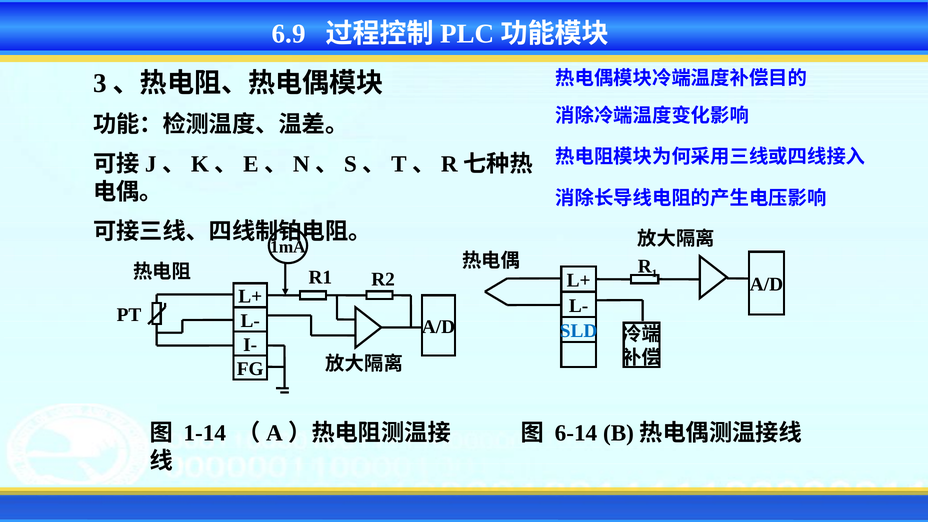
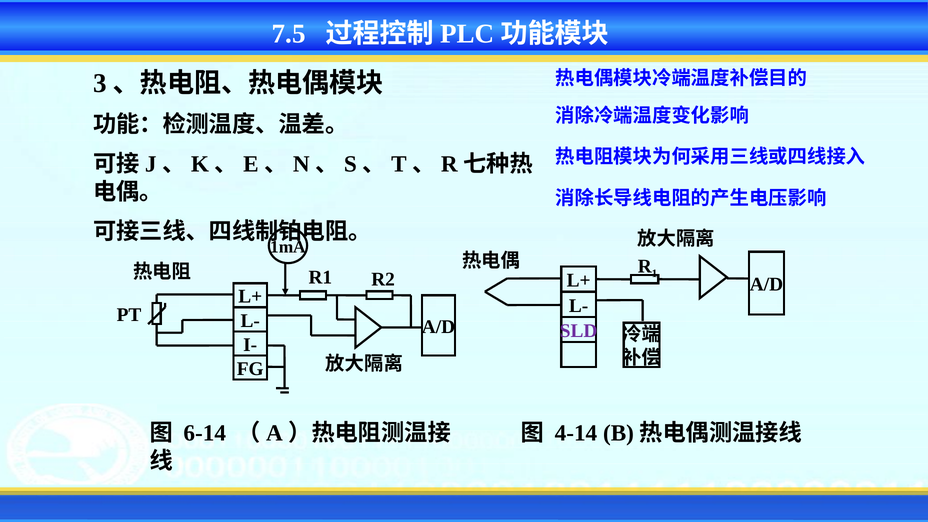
6.9: 6.9 -> 7.5 (289, 34)
SLD colour: blue -> purple (579, 331)
1-14: 1-14 -> 6-14 (205, 433)
6-14: 6-14 -> 4-14 (576, 433)
